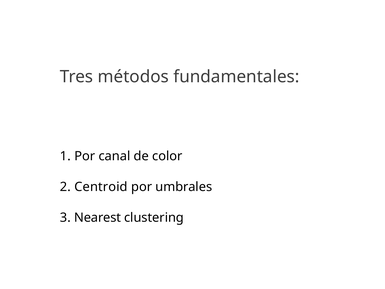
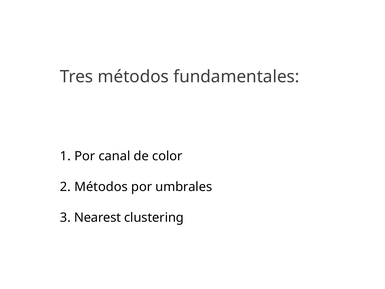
Centroid: Centroid -> Métodos (101, 187)
